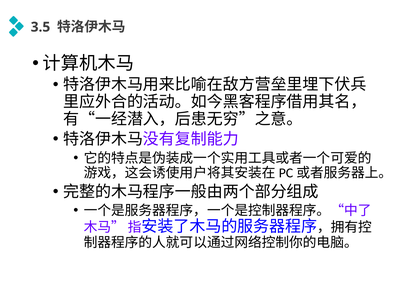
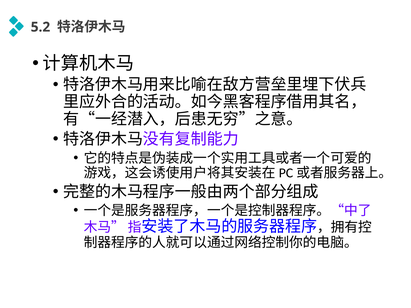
3.5: 3.5 -> 5.2 (40, 27)
